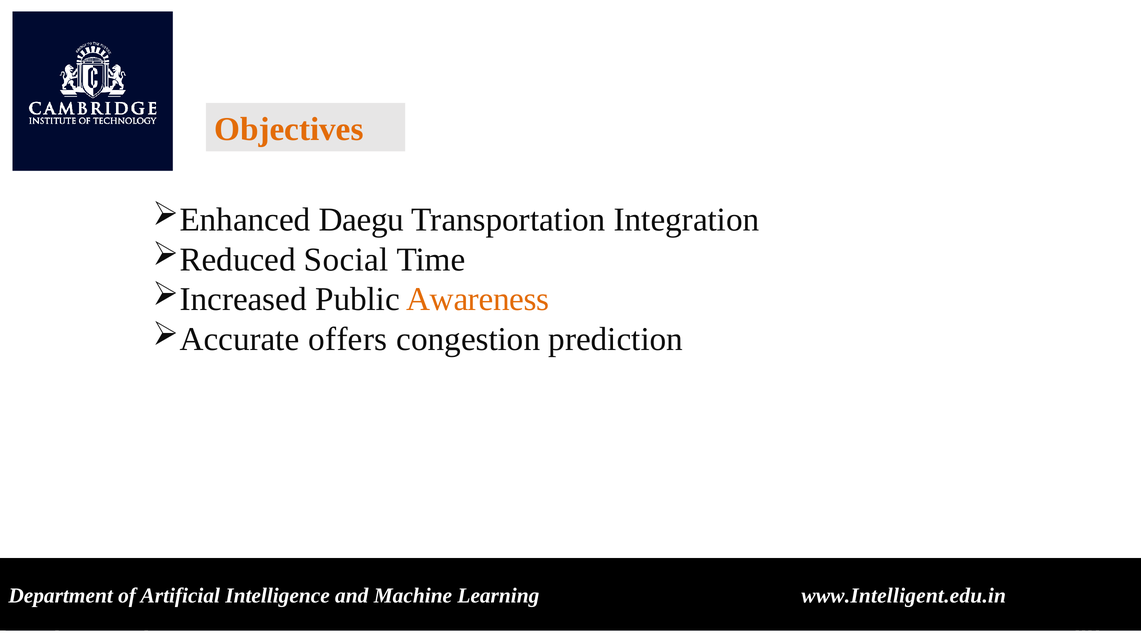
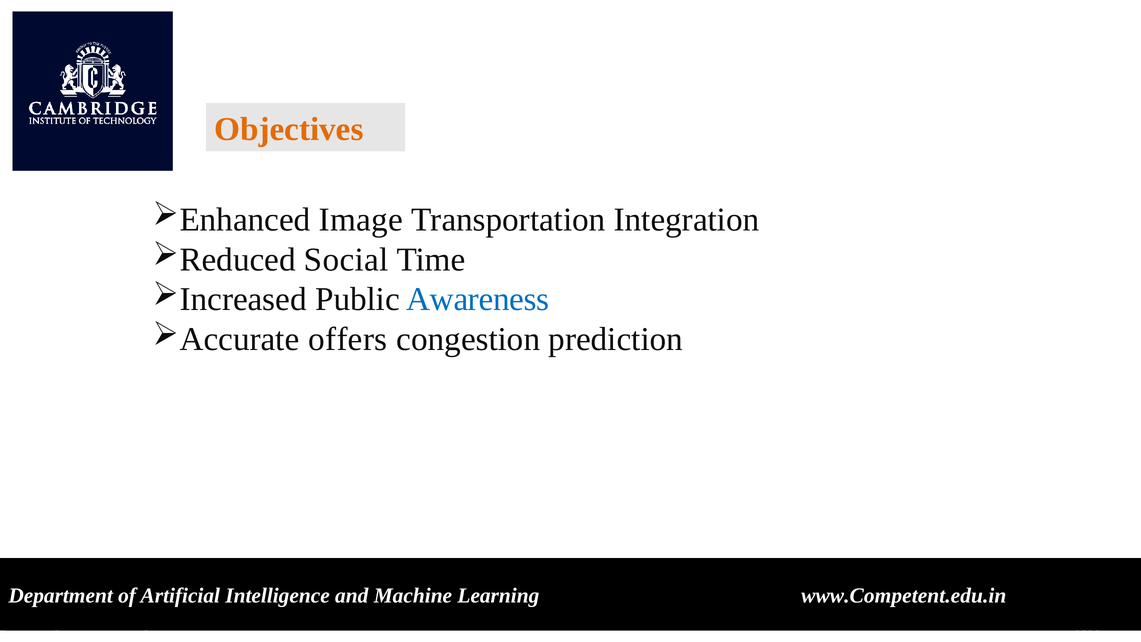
Daegu: Daegu -> Image (361, 219)
Awareness colour: orange -> blue (478, 299)
www.Intelligent.edu.in: www.Intelligent.edu.in -> www.Competent.edu.in (904, 595)
